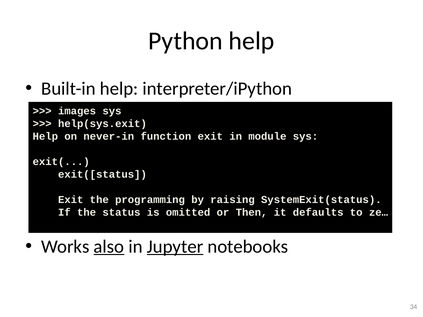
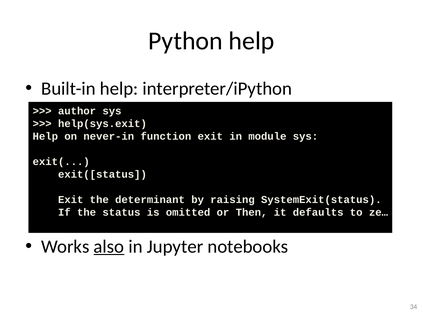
images: images -> author (77, 111)
programming: programming -> determinant (150, 200)
Jupyter underline: present -> none (175, 247)
